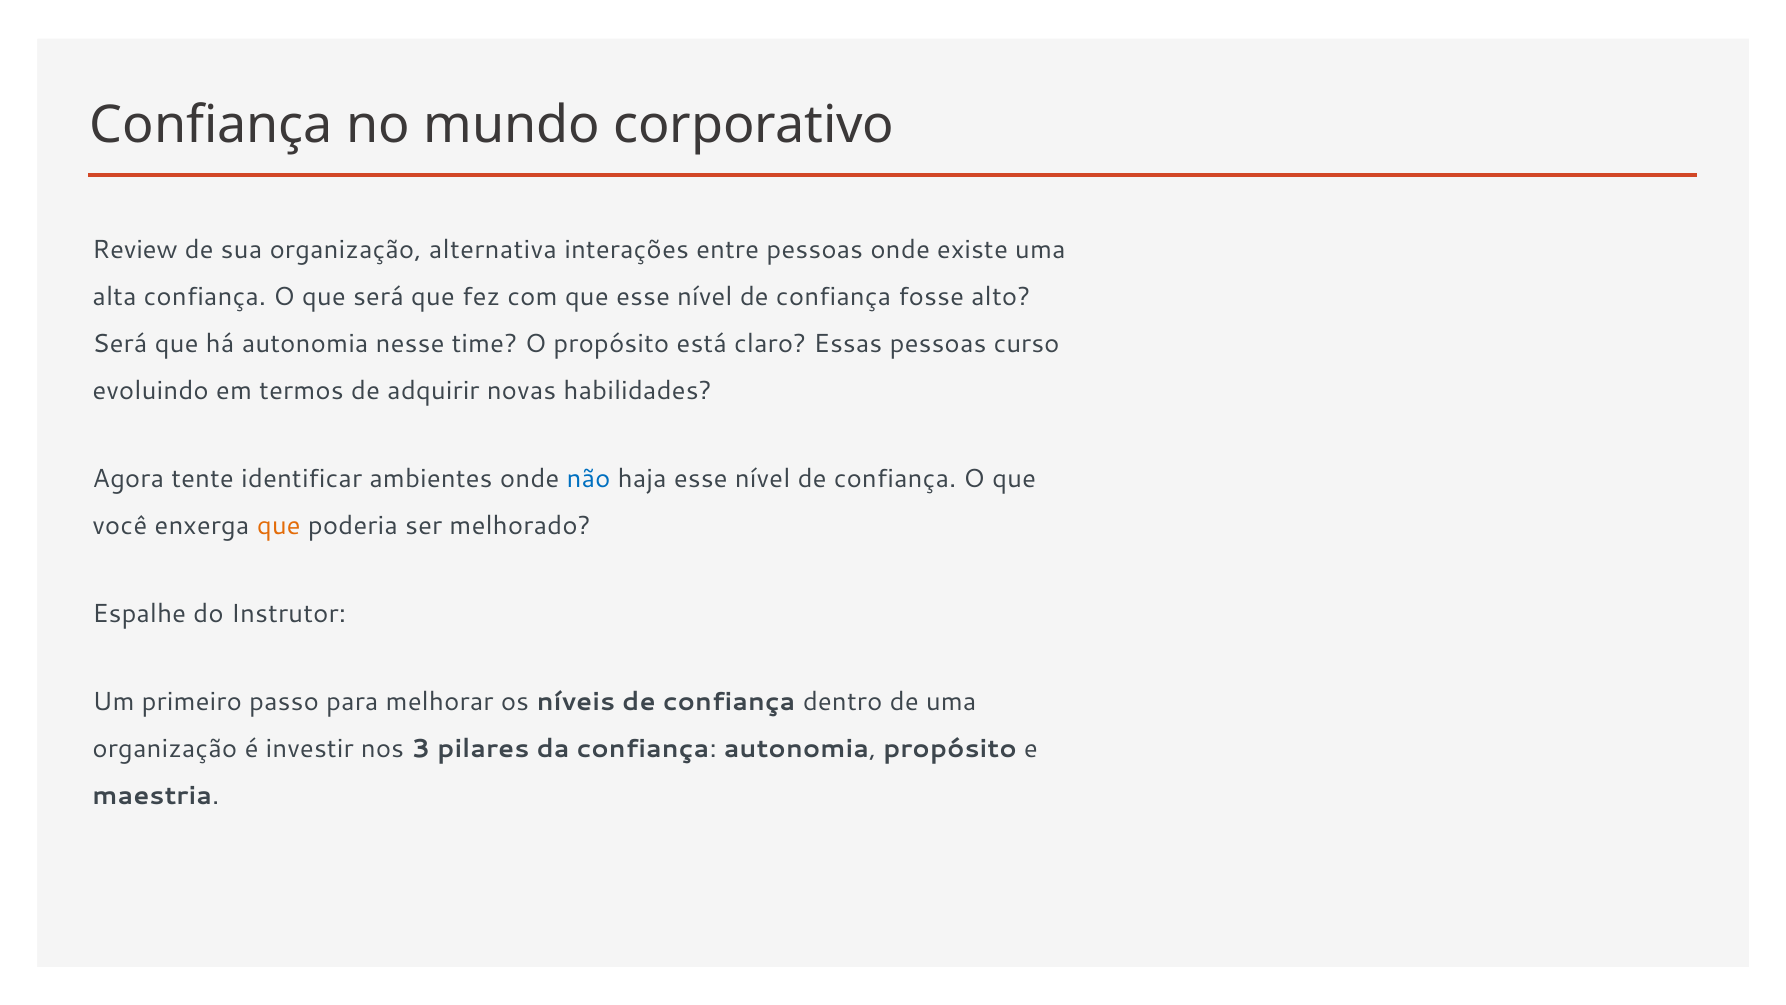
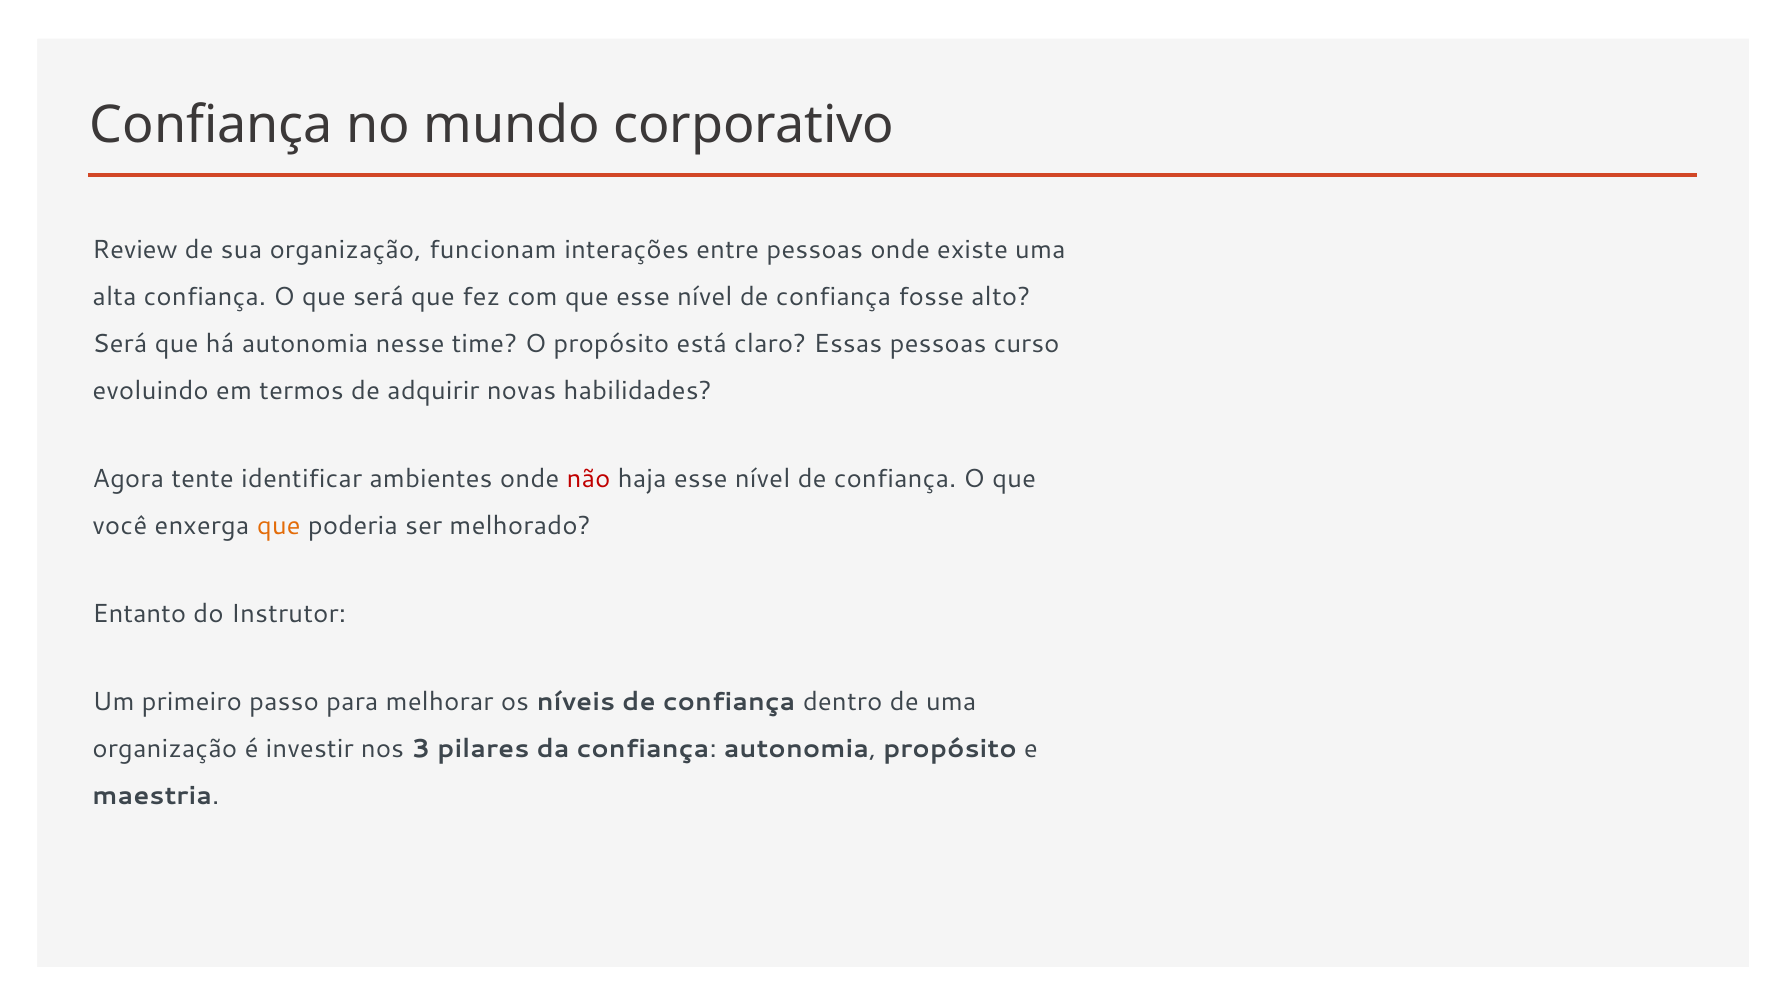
alternativa: alternativa -> funcionam (493, 250)
não colour: blue -> red (589, 479)
Espalhe: Espalhe -> Entanto (139, 614)
